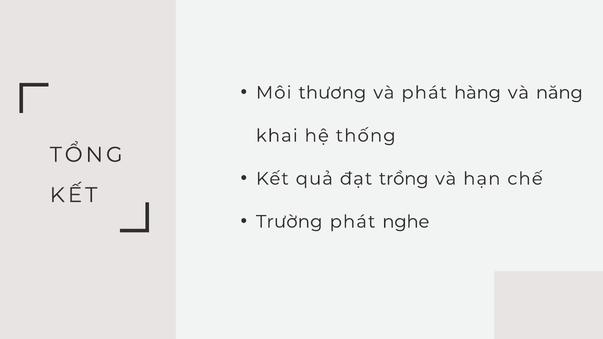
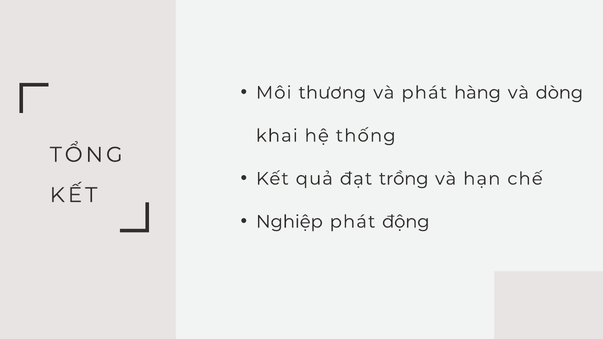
năng: năng -> dòng (559, 93)
Trường: Trường -> Nghiệp (289, 222)
nghe: nghe -> động (406, 222)
